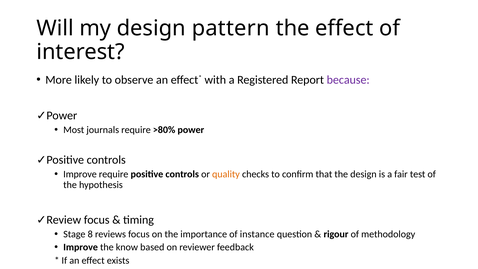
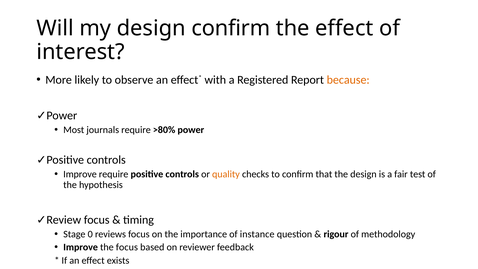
design pattern: pattern -> confirm (231, 28)
because colour: purple -> orange (348, 80)
8: 8 -> 0 (90, 234)
the know: know -> focus (127, 247)
